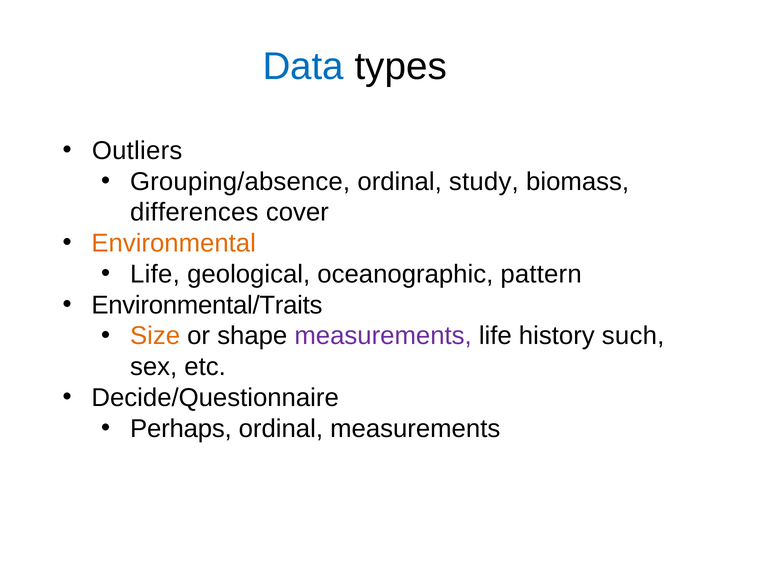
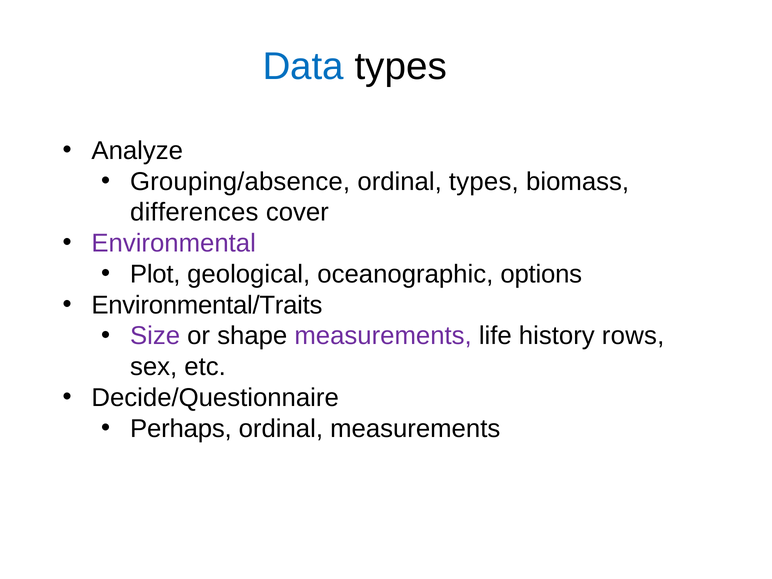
Outliers: Outliers -> Analyze (137, 151)
ordinal study: study -> types (484, 182)
Environmental colour: orange -> purple (174, 243)
Life: Life -> Plot (155, 274)
pattern: pattern -> options (541, 274)
Size colour: orange -> purple (155, 336)
such: such -> rows (633, 336)
